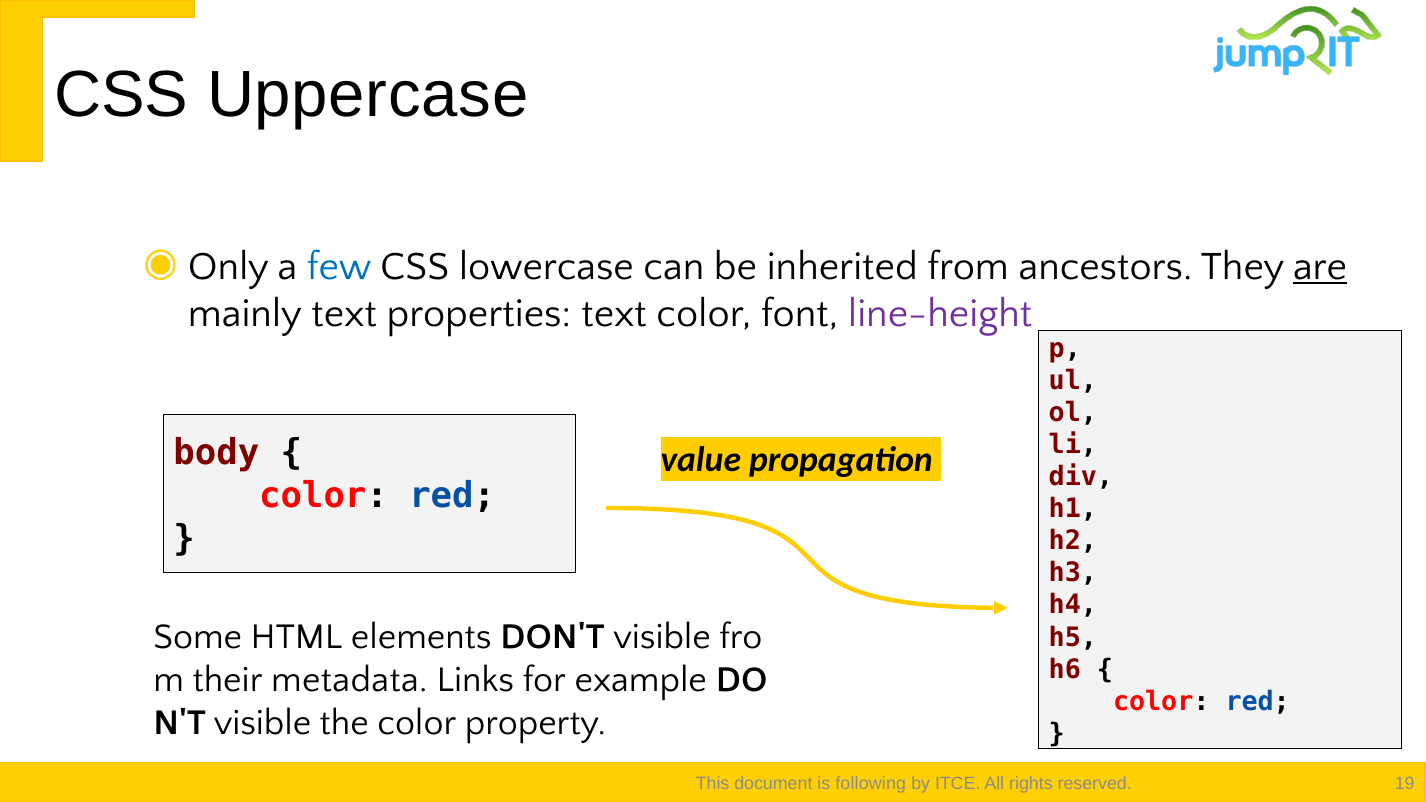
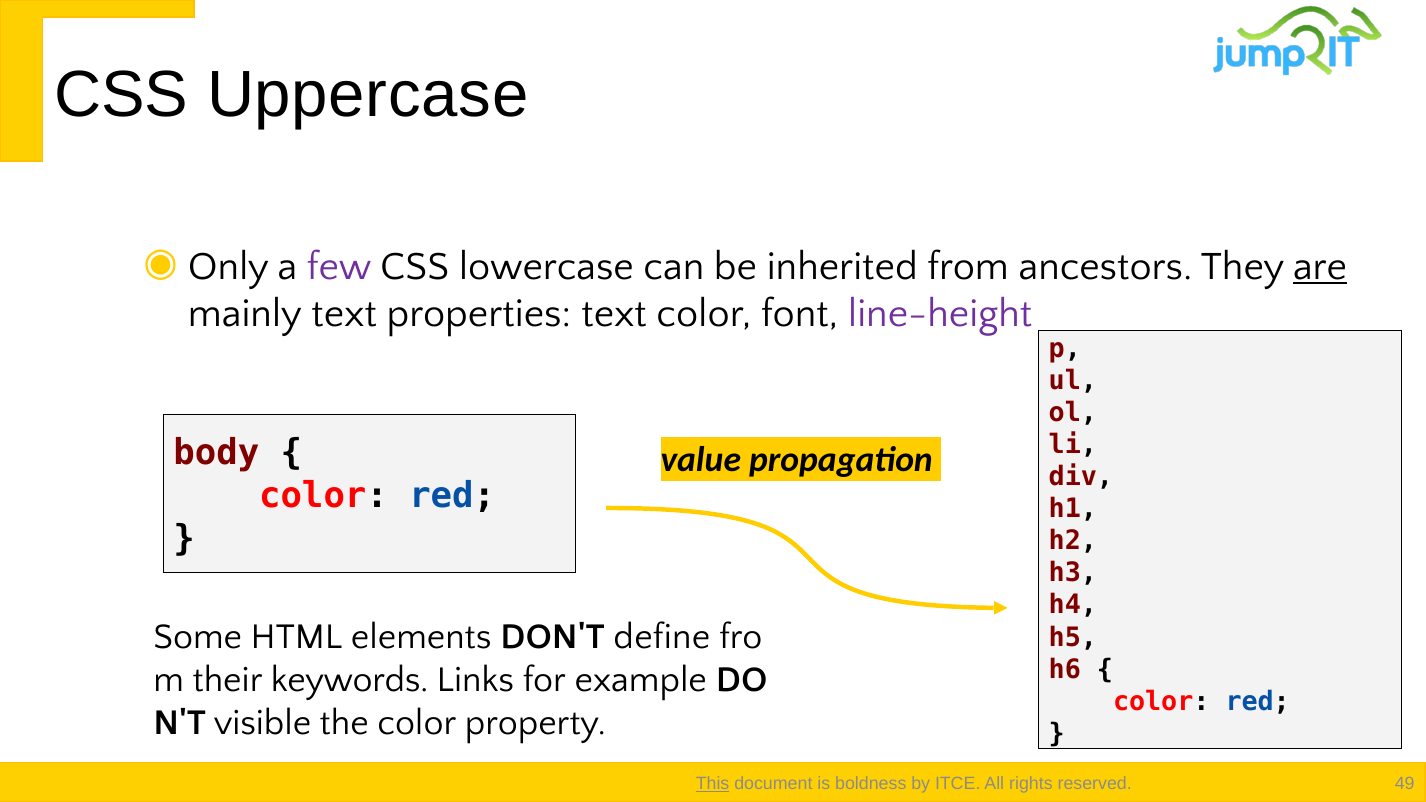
few colour: blue -> purple (339, 266)
DON'T visible: visible -> define (662, 637)
metadata: metadata -> keywords (350, 680)
This underline: none -> present (713, 784)
following: following -> boldness (871, 784)
19: 19 -> 49 (1405, 783)
